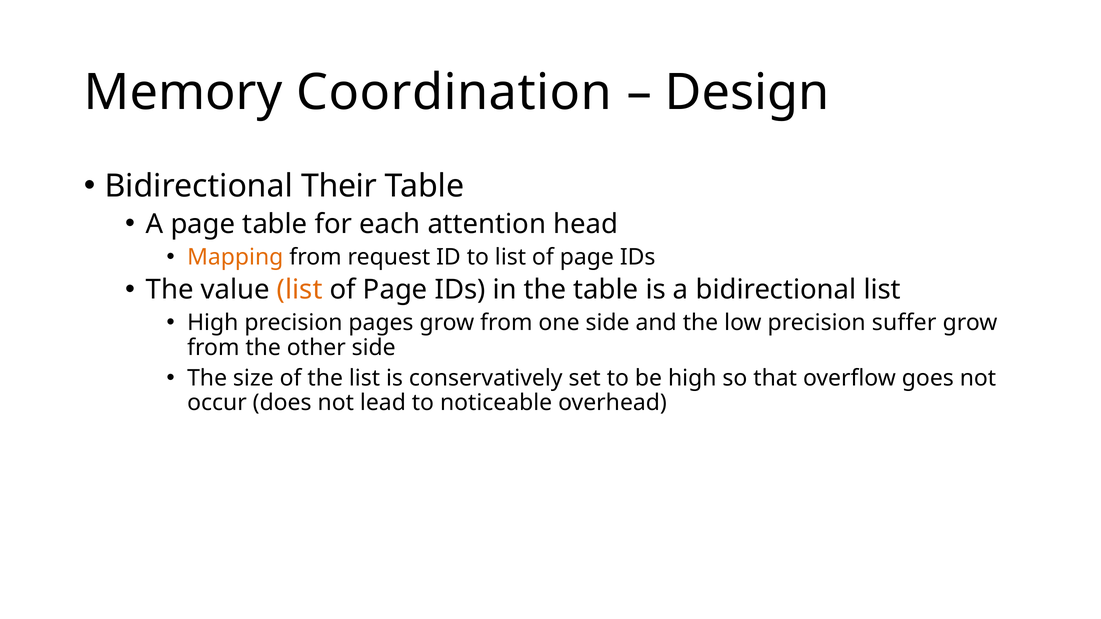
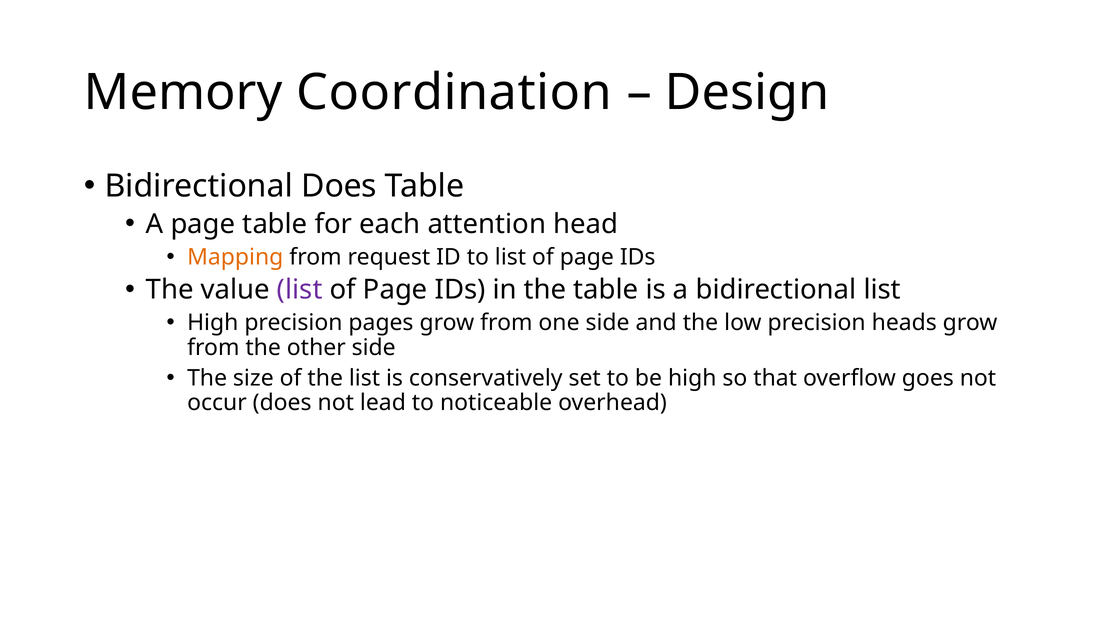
Bidirectional Their: Their -> Does (339, 186)
list colour: orange -> purple (300, 290)
suffer: suffer -> heads (904, 323)
